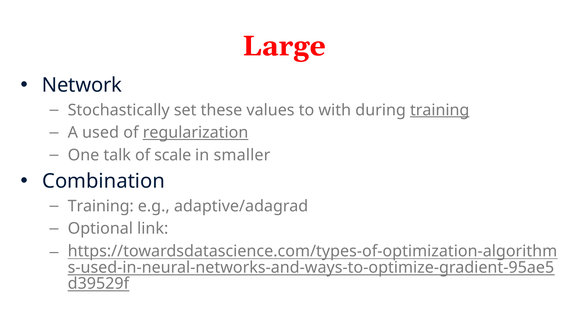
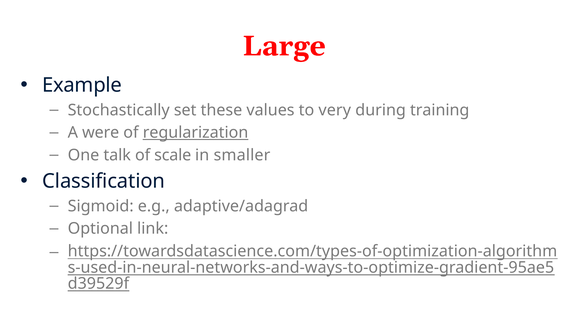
Network: Network -> Example (82, 85)
with: with -> very (335, 110)
training underline: present -> none (440, 110)
used: used -> were (101, 133)
Combination: Combination -> Classification (104, 181)
Training: Training -> Sigmoid (101, 206)
